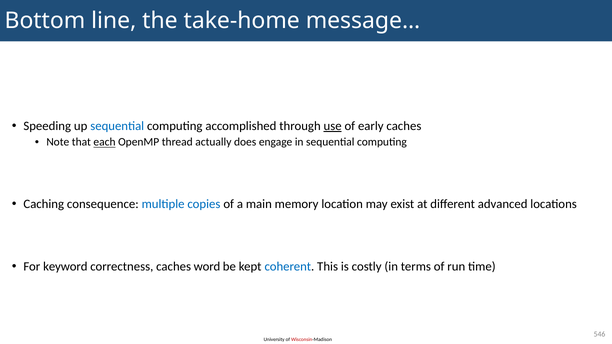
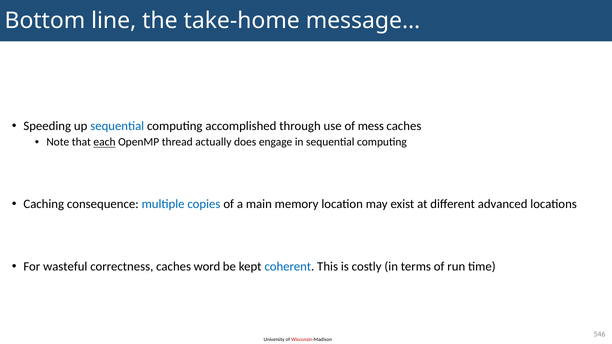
use underline: present -> none (333, 126)
early: early -> mess (371, 126)
keyword: keyword -> wasteful (65, 267)
